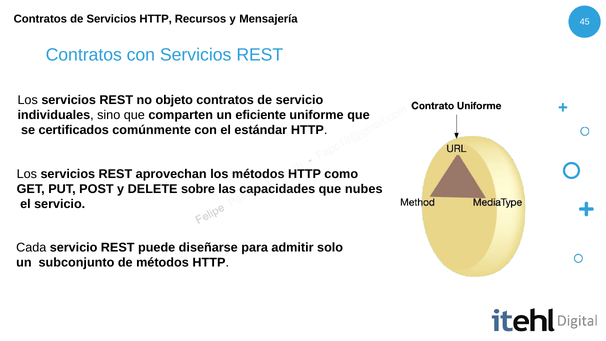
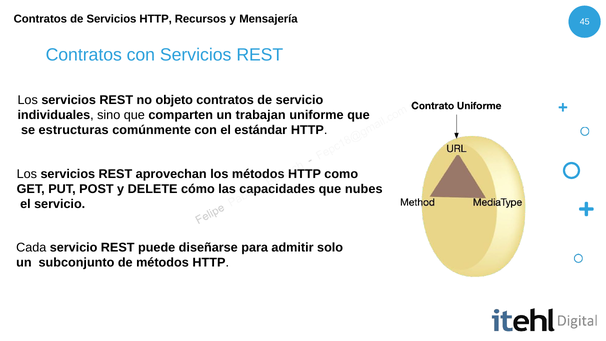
eficiente: eficiente -> trabajan (261, 115)
certificados: certificados -> estructuras (74, 130)
sobre: sobre -> cómo (198, 189)
